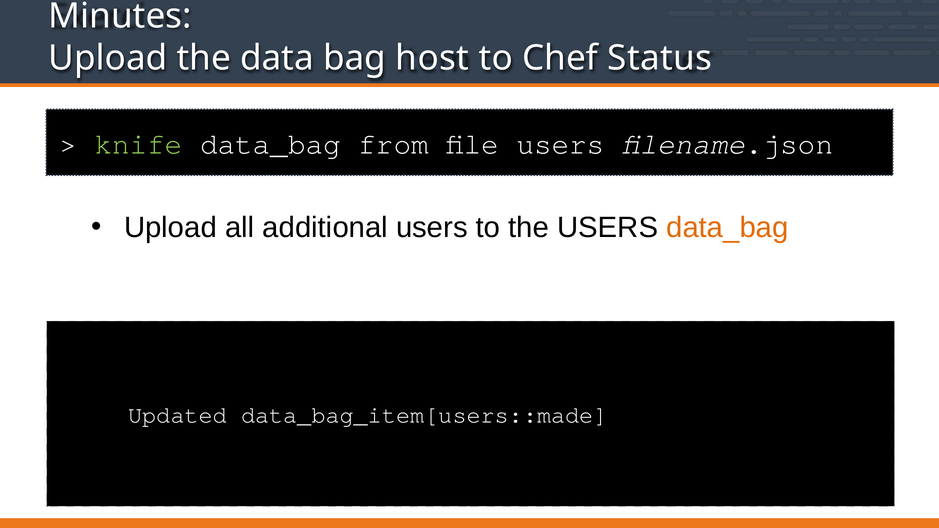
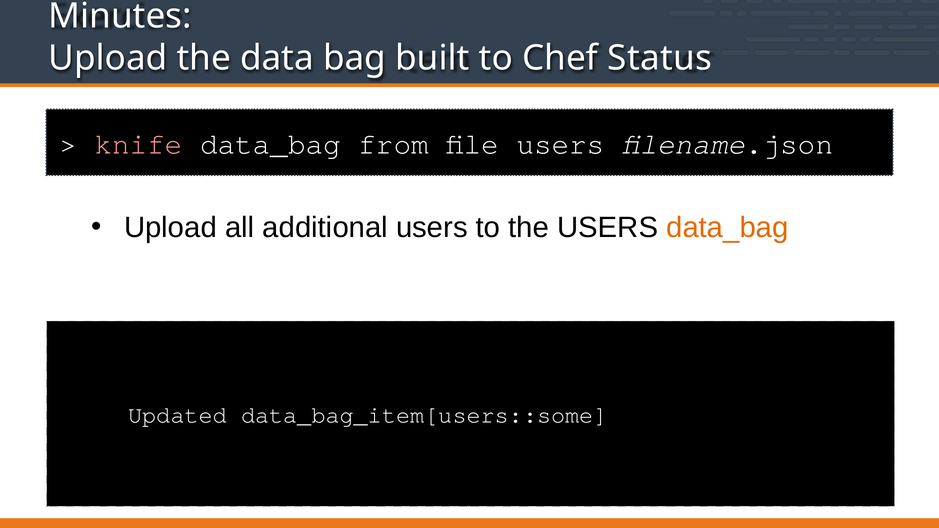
host: host -> built (432, 58)
knife colour: light green -> pink (139, 144)
data_bag_item[users::made: data_bag_item[users::made -> data_bag_item[users::some (424, 415)
